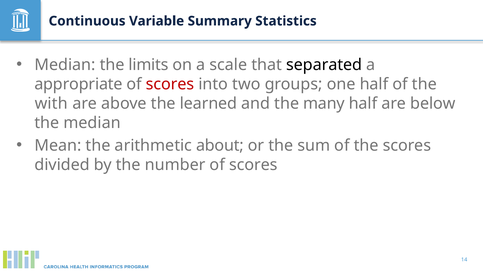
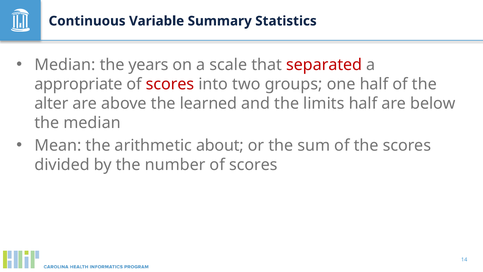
limits: limits -> years (149, 65)
separated colour: black -> red (324, 65)
with: with -> alter (51, 103)
many: many -> limits (324, 103)
